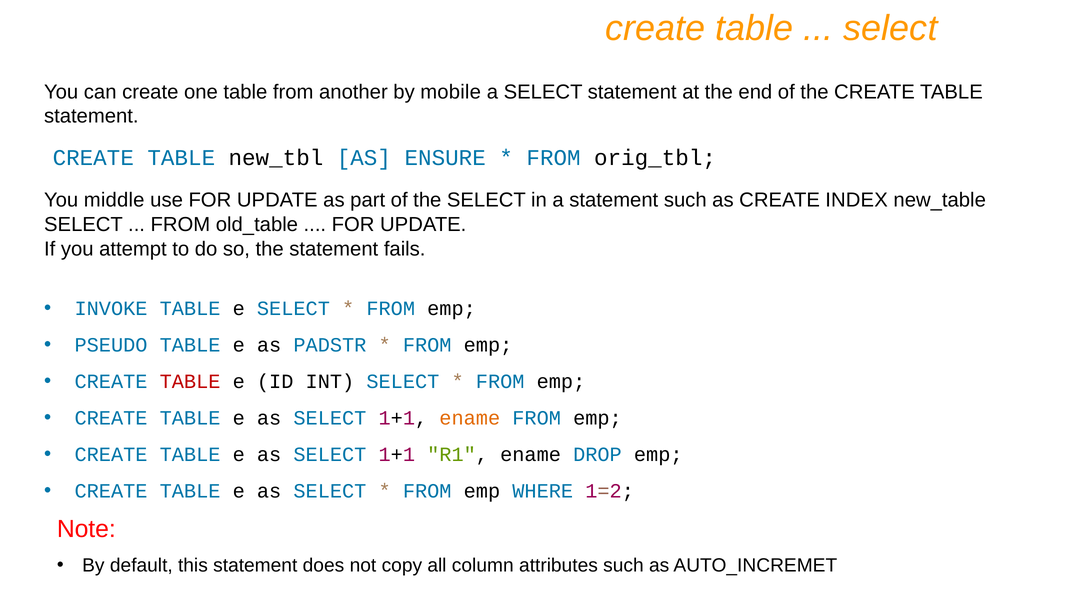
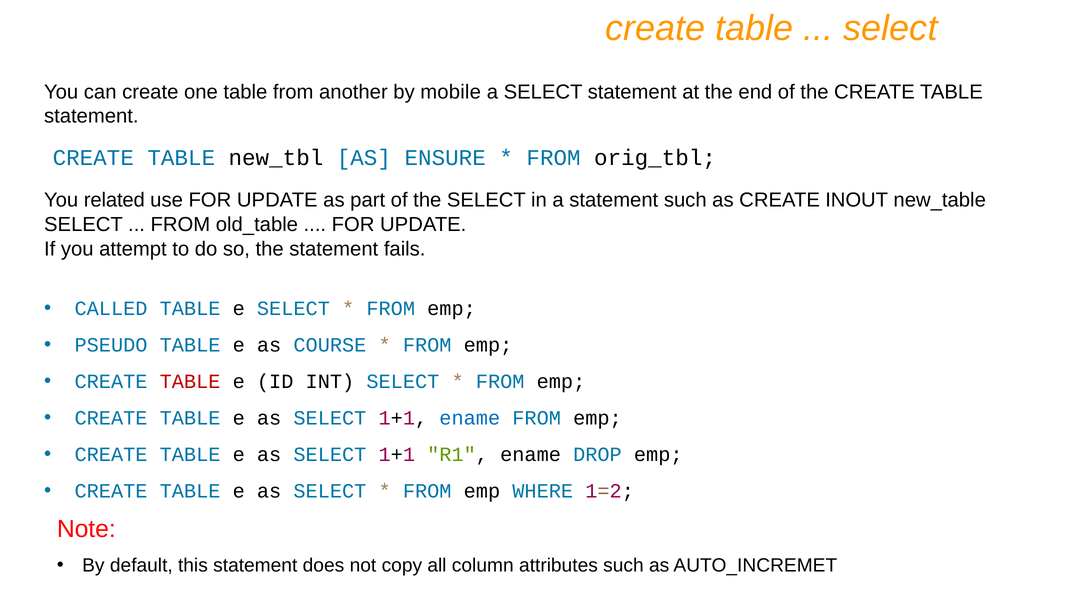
middle: middle -> related (114, 200)
INDEX: INDEX -> INOUT (857, 200)
INVOKE: INVOKE -> CALLED (111, 309)
PADSTR: PADSTR -> COURSE (330, 345)
ename colour: orange -> blue (470, 418)
